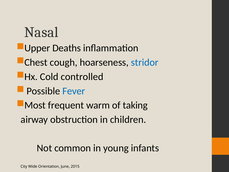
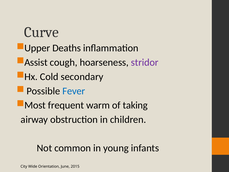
Nasal: Nasal -> Curve (41, 32)
Chest: Chest -> Assist (36, 62)
stridor colour: blue -> purple (145, 62)
controlled: controlled -> secondary (82, 77)
